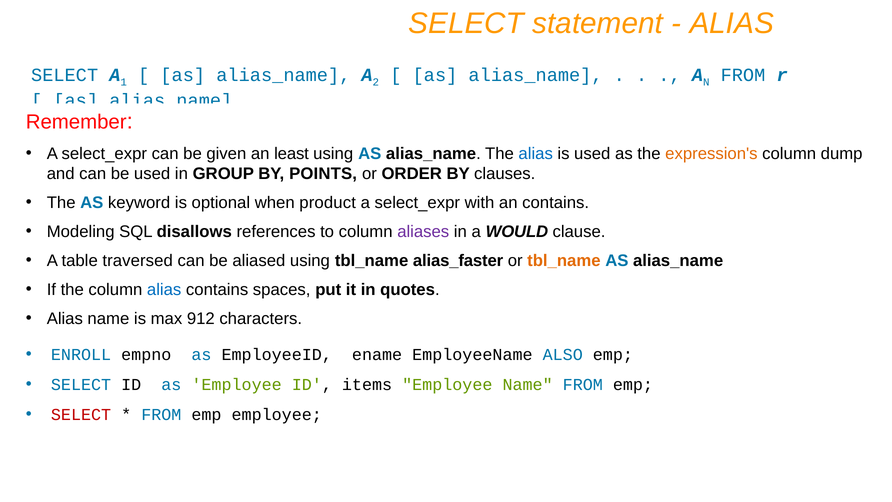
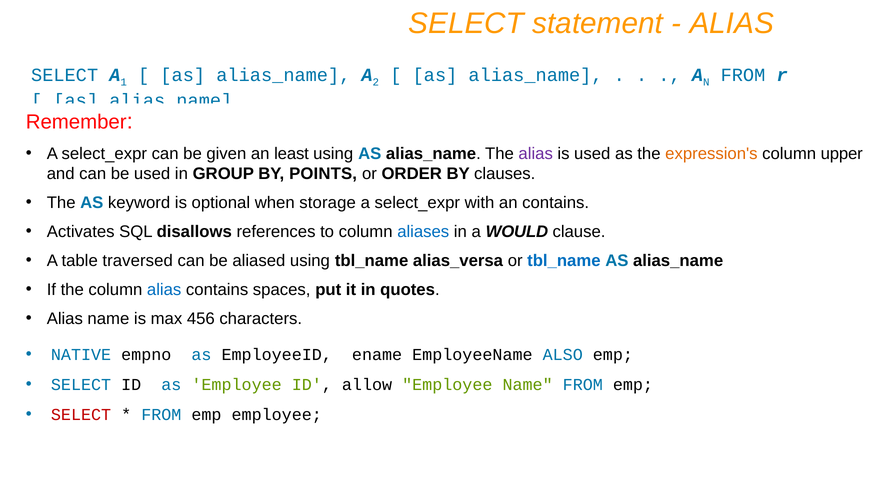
alias colour: blue -> purple (536, 153)
dump: dump -> upper (842, 153)
product: product -> storage (328, 203)
Modeling: Modeling -> Activates (81, 231)
aliases colour: purple -> blue (423, 231)
alias_faster: alias_faster -> alias_versa (458, 260)
tbl_name colour: orange -> blue (564, 260)
912: 912 -> 456 (201, 318)
ENROLL: ENROLL -> NATIVE (81, 354)
items: items -> allow (367, 385)
